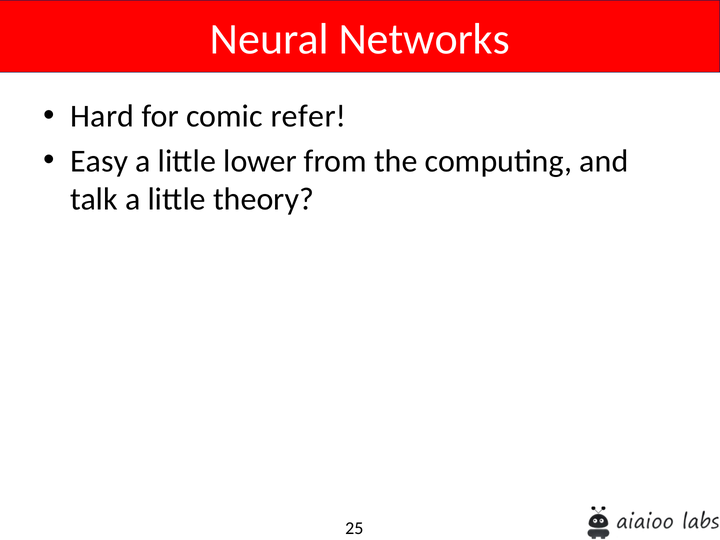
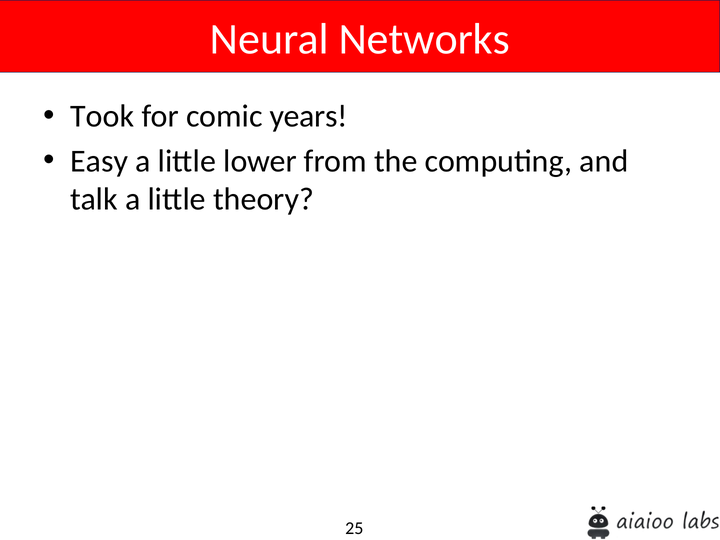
Hard: Hard -> Took (102, 116)
refer: refer -> years (309, 116)
